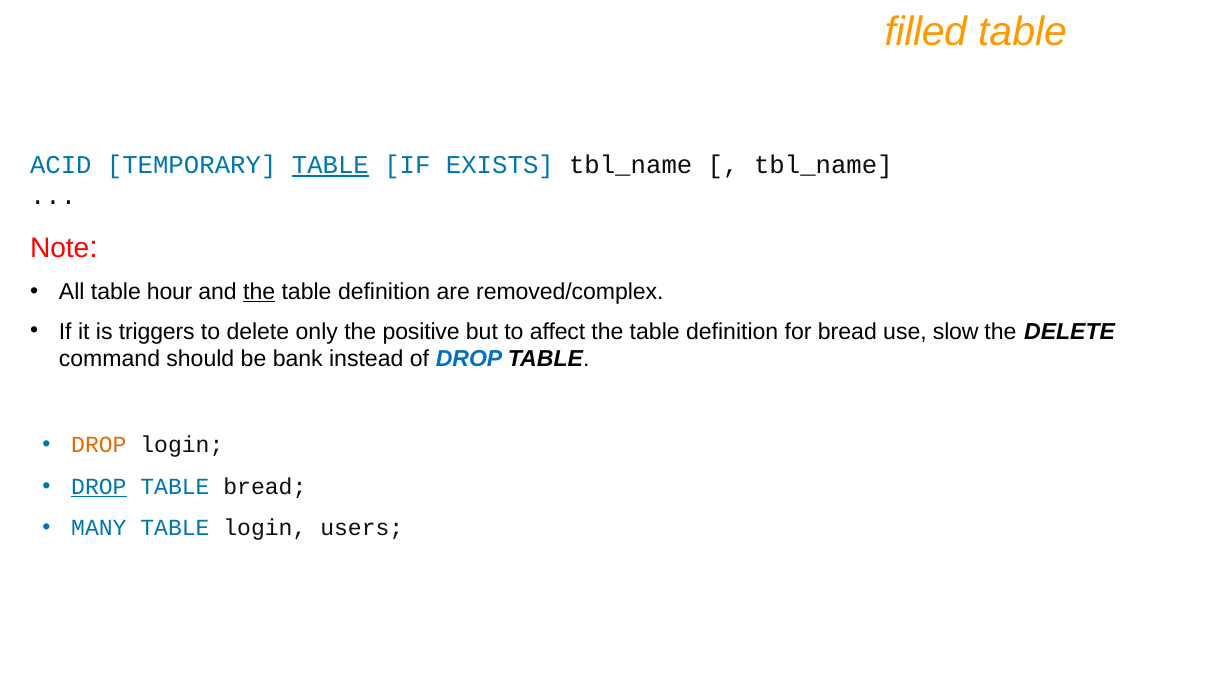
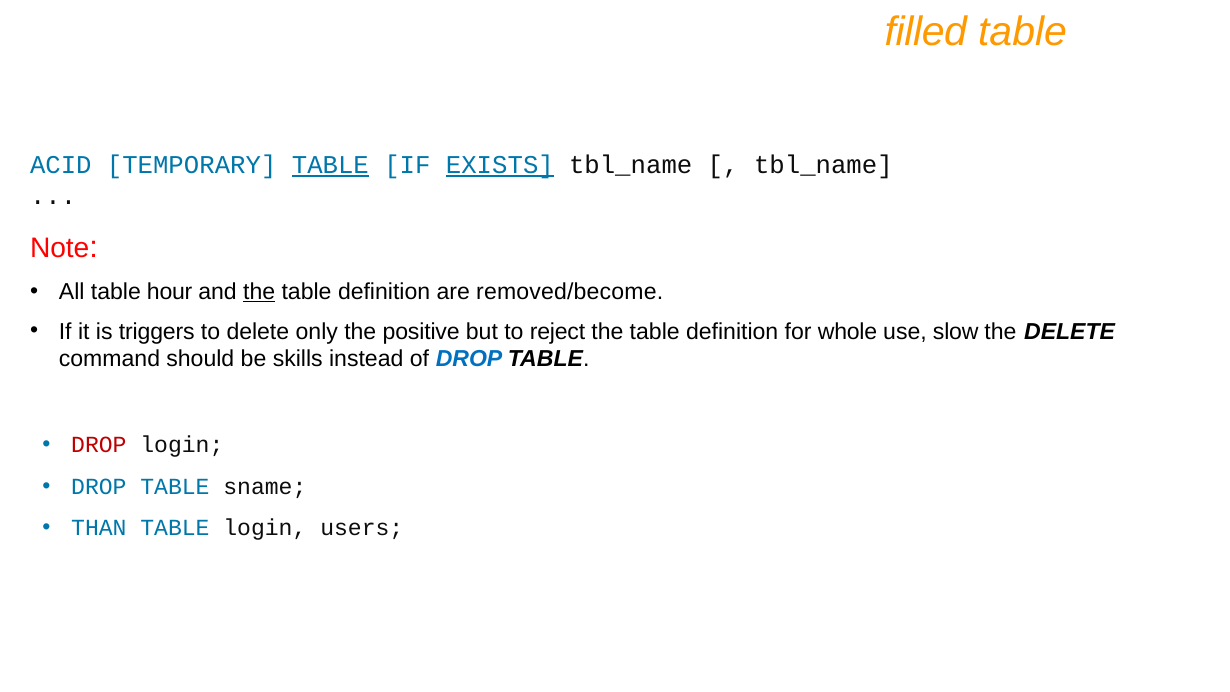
EXISTS underline: none -> present (500, 165)
removed/complex: removed/complex -> removed/become (570, 292)
affect: affect -> reject (558, 332)
for bread: bread -> whole (847, 332)
bank: bank -> skills (298, 359)
DROP colour: orange -> red (99, 445)
DROP underline: present -> none (99, 487)
TABLE bread: bread -> sname (265, 487)
MANY: MANY -> THAN (99, 528)
